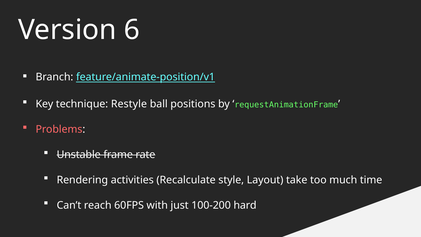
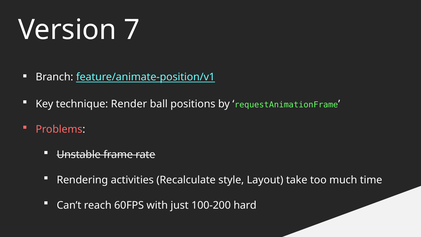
6: 6 -> 7 (132, 30)
Restyle: Restyle -> Render (129, 104)
